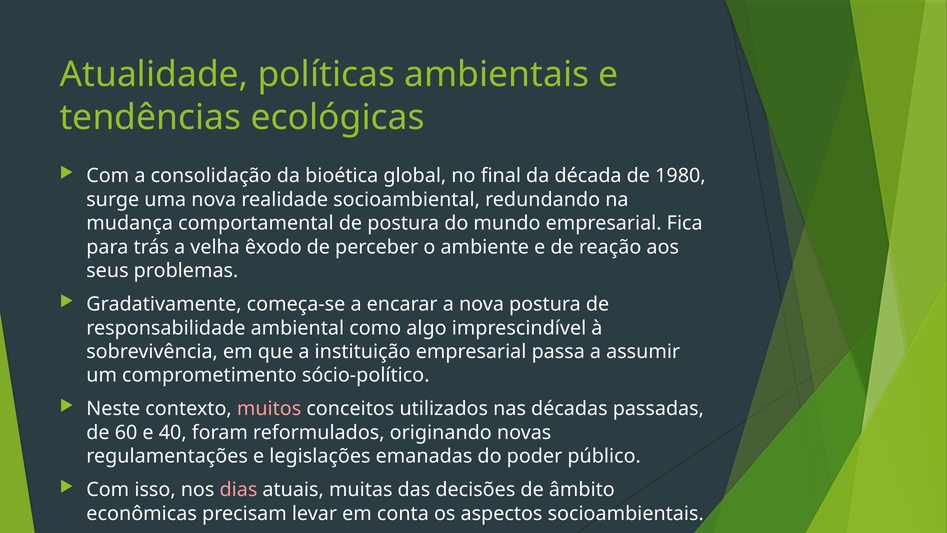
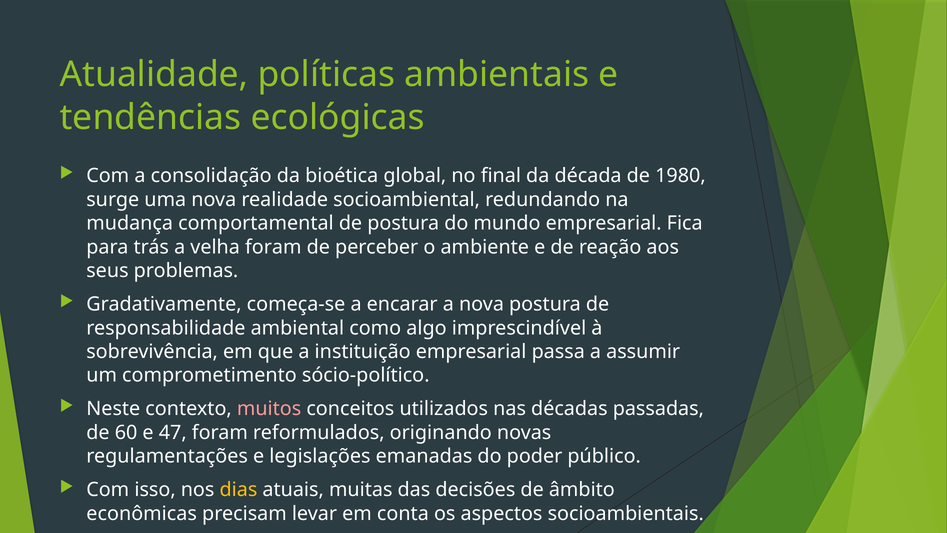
velha êxodo: êxodo -> foram (273, 247)
40: 40 -> 47 (173, 432)
dias colour: pink -> yellow (238, 490)
